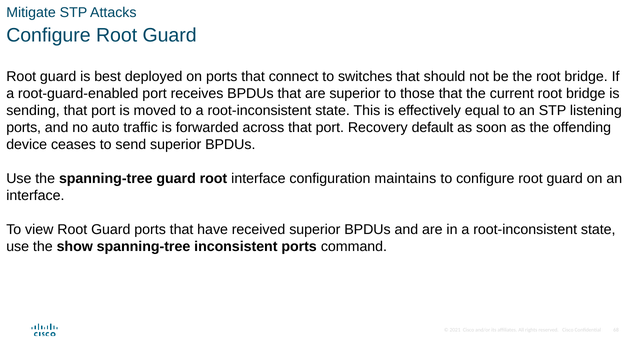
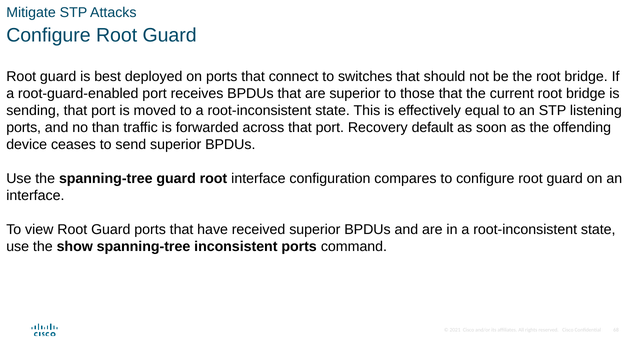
auto: auto -> than (106, 128)
maintains: maintains -> compares (405, 179)
